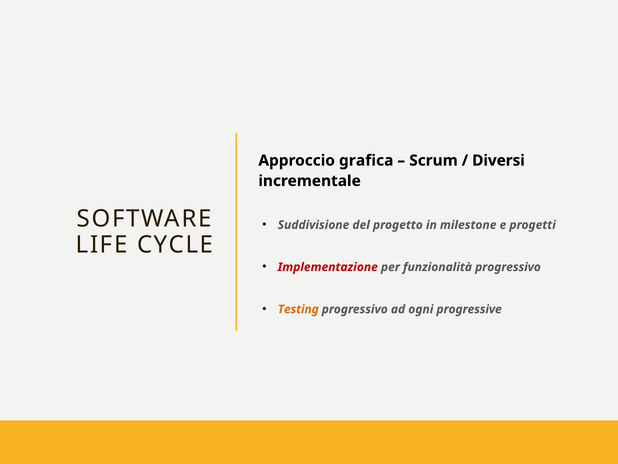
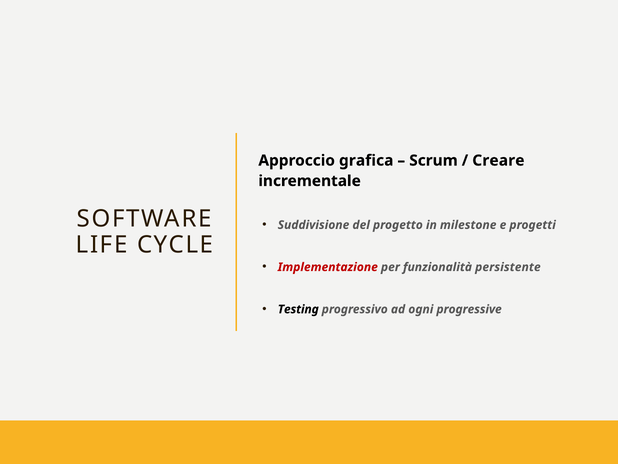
Diversi: Diversi -> Creare (498, 160)
funzionalità progressivo: progressivo -> persistente (508, 267)
Testing colour: orange -> black (298, 309)
